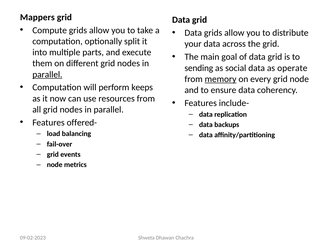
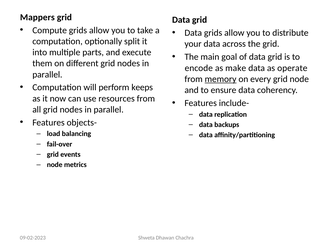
sending: sending -> encode (199, 68)
social: social -> make (236, 68)
parallel underline: present -> none (47, 75)
offered-: offered- -> objects- (82, 122)
